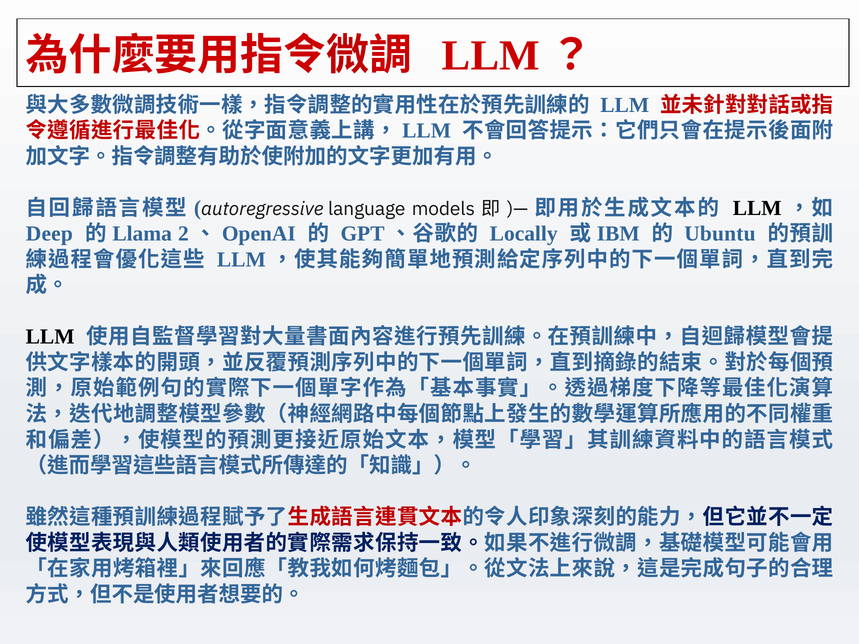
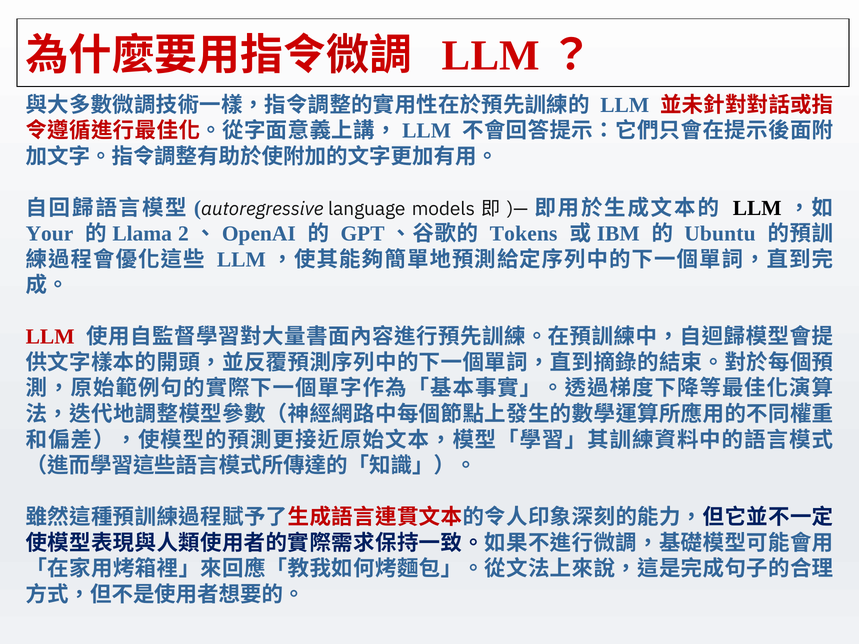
Deep: Deep -> Your (49, 234)
Locally: Locally -> Tokens (524, 234)
LLM colour: black -> red (50, 337)
